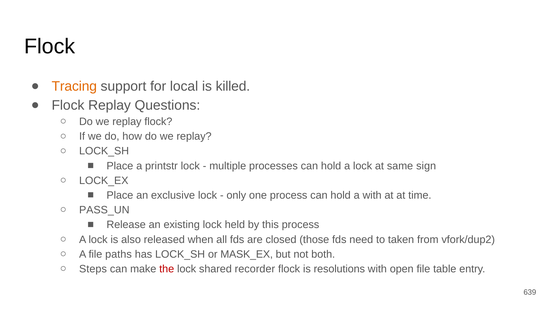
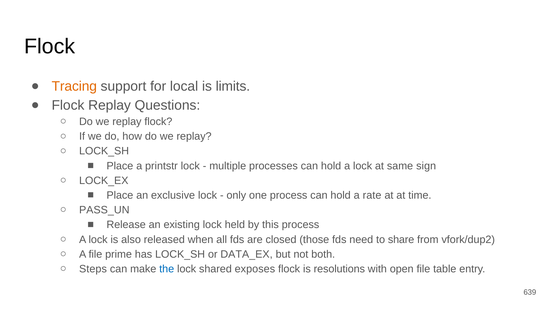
killed: killed -> limits (233, 86)
a with: with -> rate (372, 195)
taken: taken -> share (401, 239)
paths: paths -> prime (119, 254)
MASK_EX: MASK_EX -> DATA_EX (247, 254)
the colour: red -> blue (167, 269)
recorder: recorder -> exposes (255, 269)
